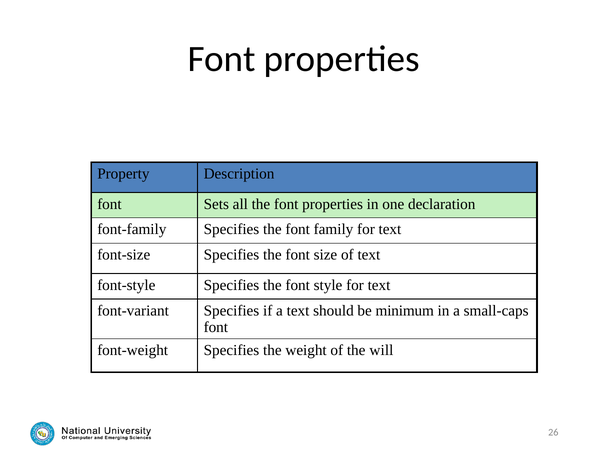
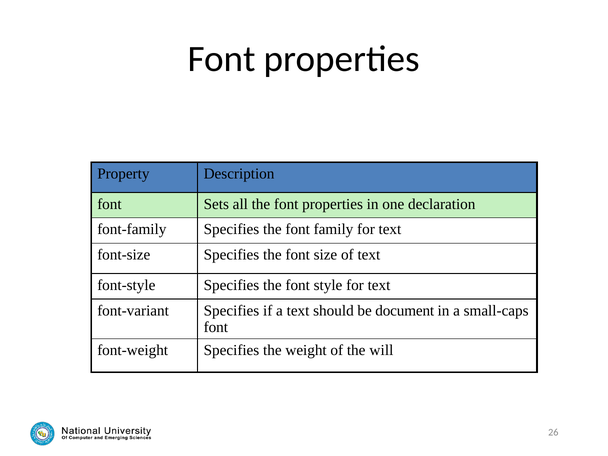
minimum: minimum -> document (405, 310)
